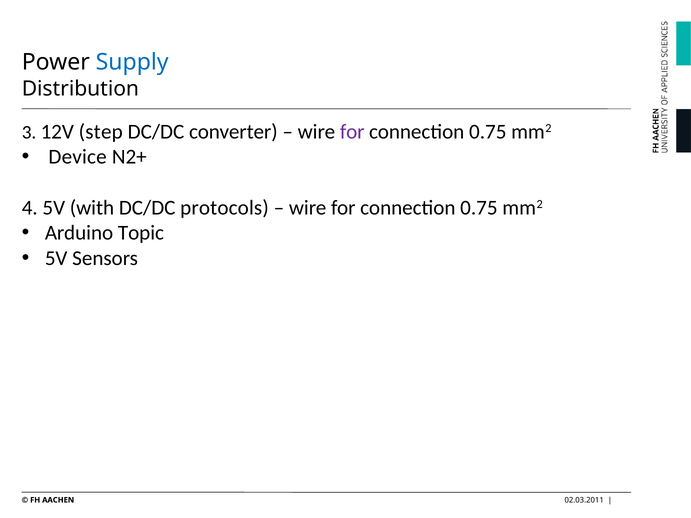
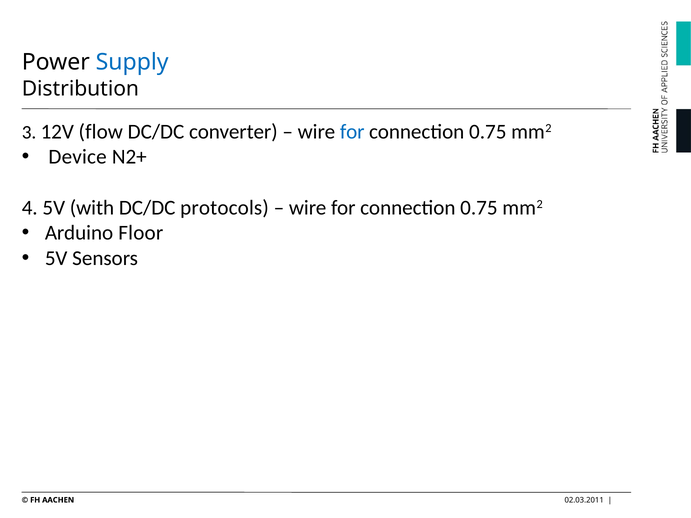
step: step -> flow (101, 132)
for colour: purple -> blue (352, 132)
Topic: Topic -> Floor (141, 233)
